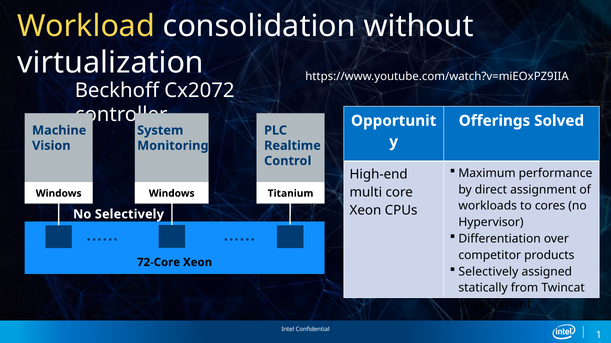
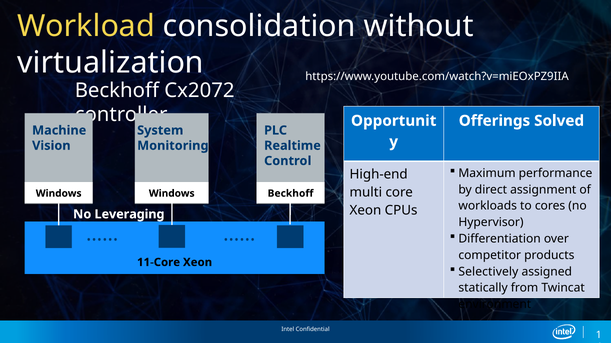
Titanium: Titanium -> Beckhoff (290, 194)
No Selectively: Selectively -> Leveraging (130, 215)
72-Core: 72-Core -> 11-Core (159, 263)
